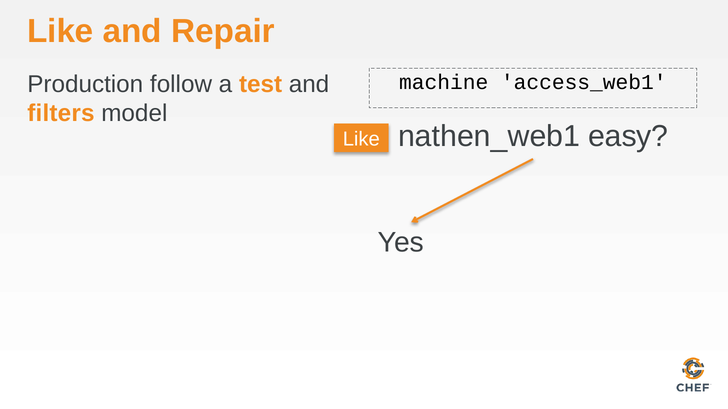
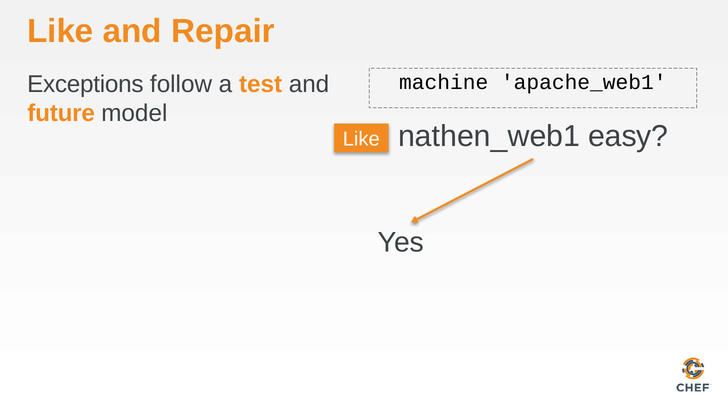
Production: Production -> Exceptions (85, 85)
access_web1: access_web1 -> apache_web1 (584, 82)
filters: filters -> future (61, 114)
